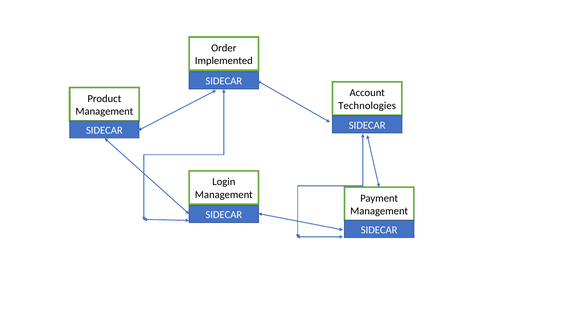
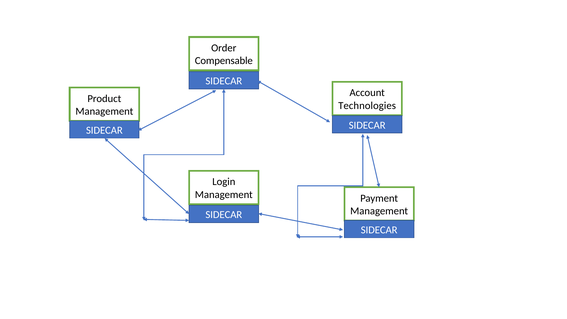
Implemented: Implemented -> Compensable (224, 61)
